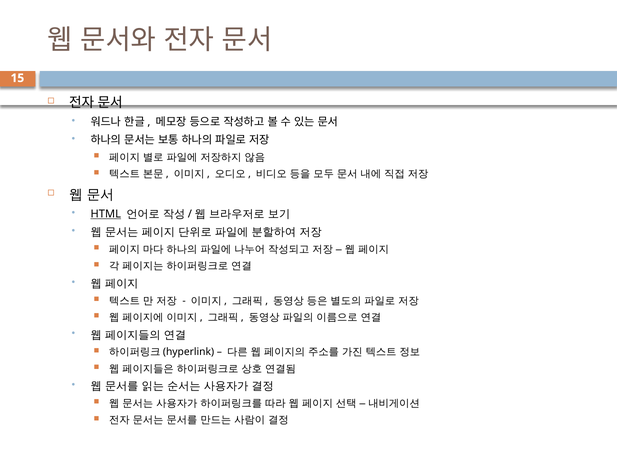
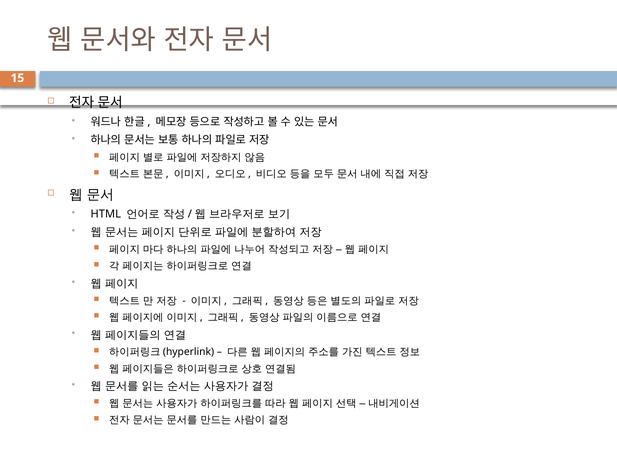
HTML underline: present -> none (106, 214)
